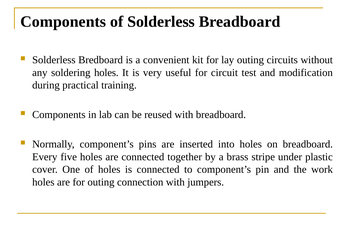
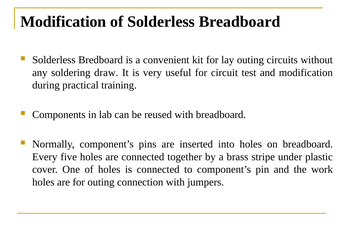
Components: Components -> Modification (63, 22)
soldering holes: holes -> draw (106, 73)
